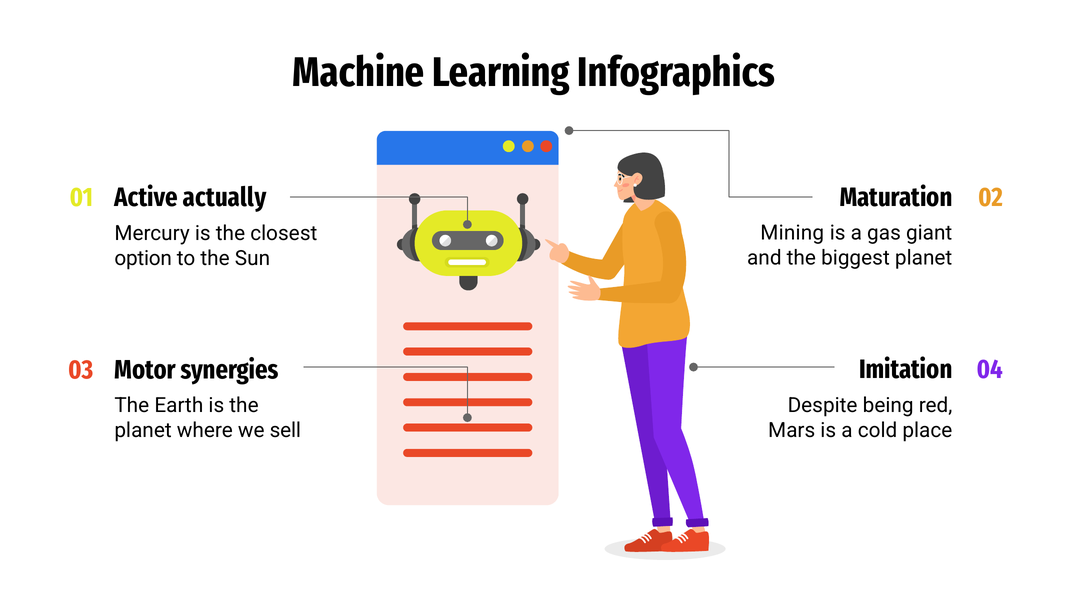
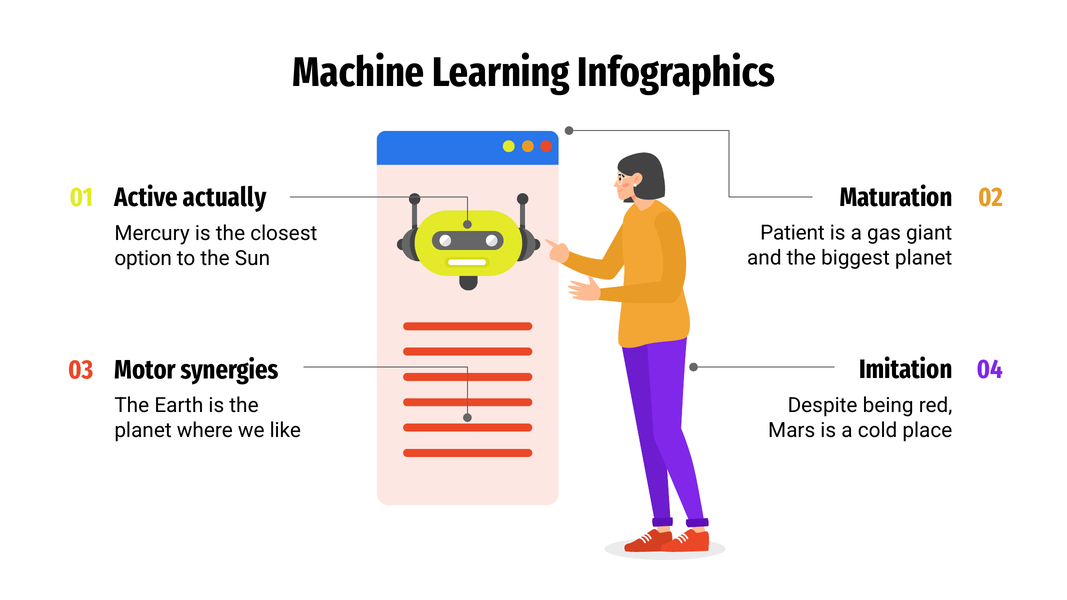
Mining: Mining -> Patient (792, 233)
sell: sell -> like (285, 431)
